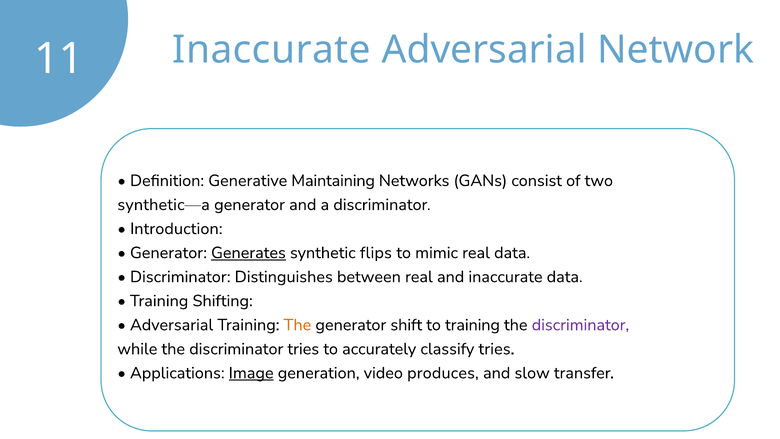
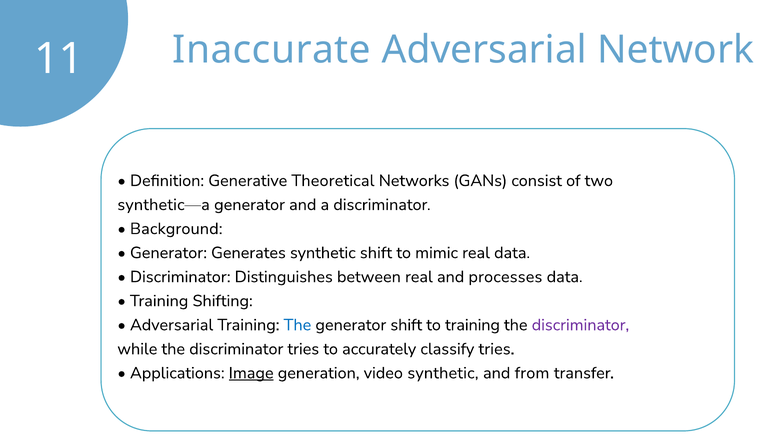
Maintaining: Maintaining -> Theoretical (333, 181)
Introduction: Introduction -> Background (176, 229)
Generates underline: present -> none (248, 253)
synthetic flips: flips -> shift (376, 253)
and inaccurate: inaccurate -> processes (505, 277)
The colour: orange -> blue (297, 325)
video produces: produces -> synthetic (443, 373)
slow: slow -> from (532, 373)
